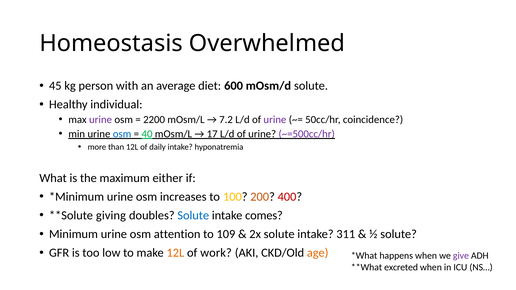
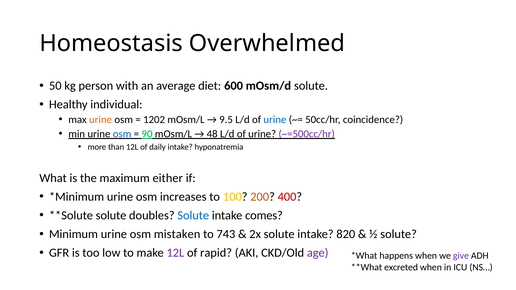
45: 45 -> 50 (55, 86)
urine colour: purple -> orange (101, 120)
2200: 2200 -> 1202 (154, 120)
7.2: 7.2 -> 9.5 (226, 120)
urine colour: purple -> blue (275, 120)
40: 40 -> 90 (147, 134)
17: 17 -> 48 (212, 134)
giving: giving -> solute (111, 216)
attention: attention -> mistaken (177, 234)
109: 109 -> 743 (226, 234)
311: 311 -> 820 (346, 234)
12L colour: orange -> purple (175, 253)
work: work -> rapid (216, 253)
age colour: orange -> purple (318, 253)
